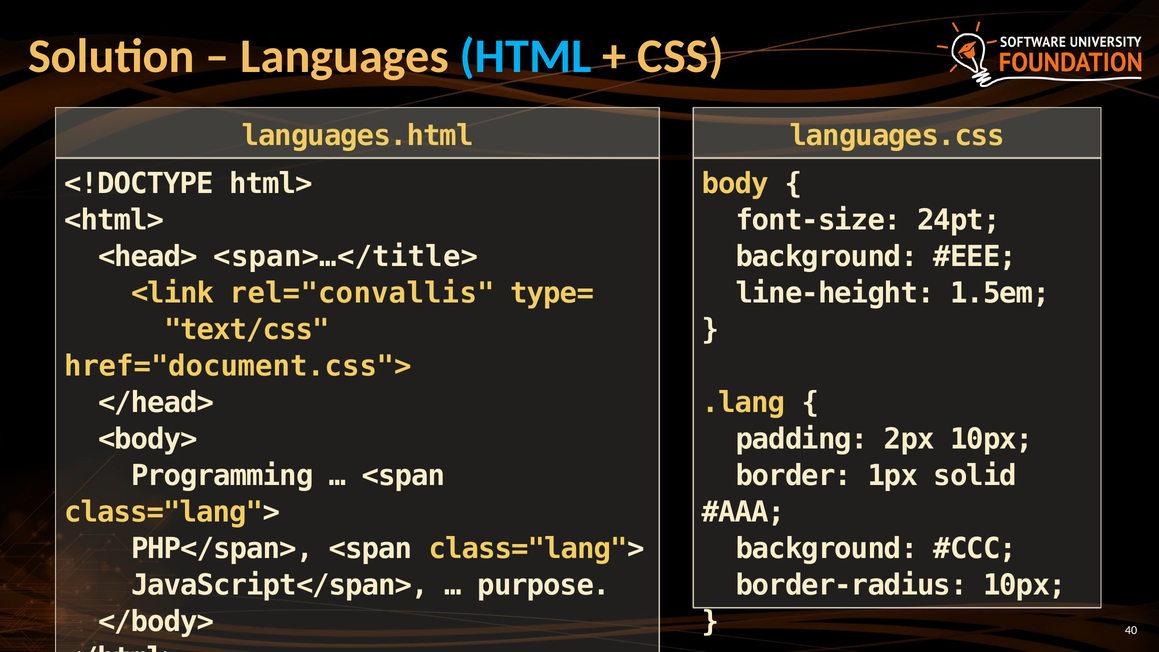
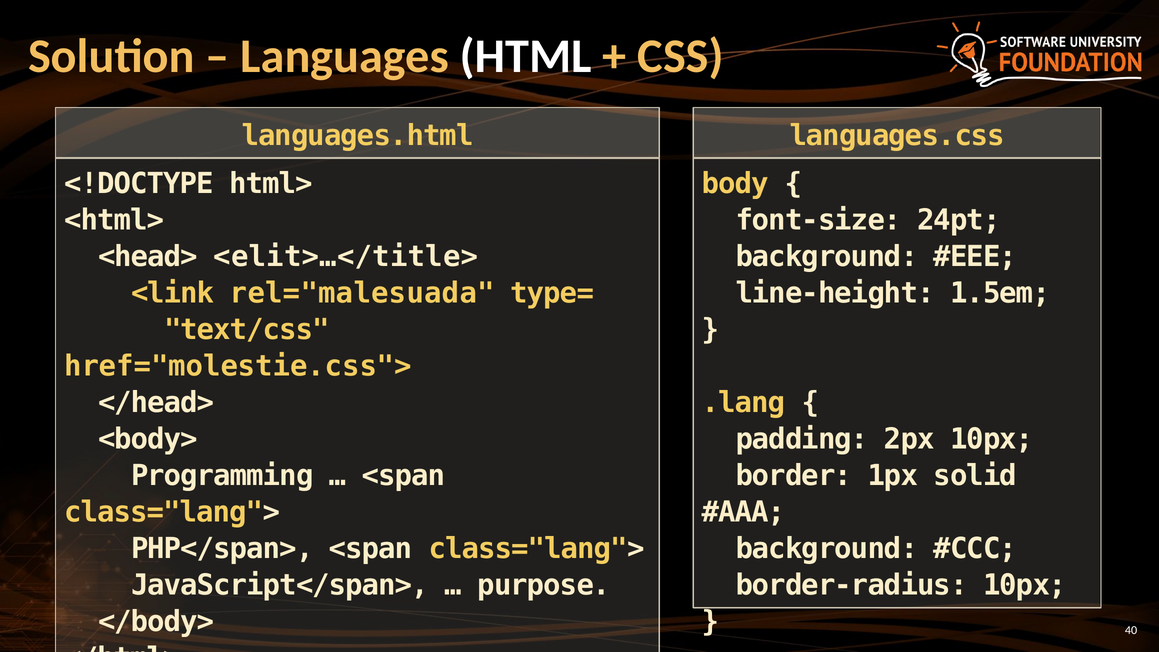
HTML colour: light blue -> white (526, 56)
<span>…</title>: <span>…</title> -> <elit>…</title> (346, 257)
rel="convallis: rel="convallis -> rel="malesuada (362, 293)
href="document.css">: href="document.css"> -> href="molestie.css"> (238, 366)
